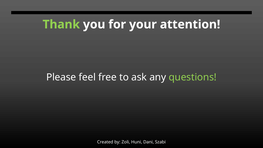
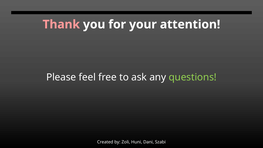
Thank colour: light green -> pink (61, 24)
